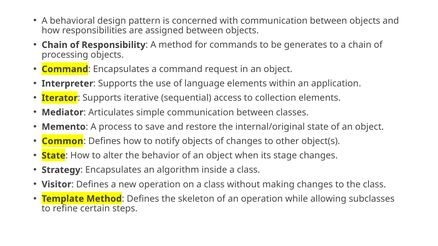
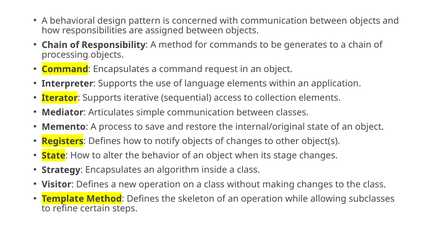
Common: Common -> Registers (63, 141)
